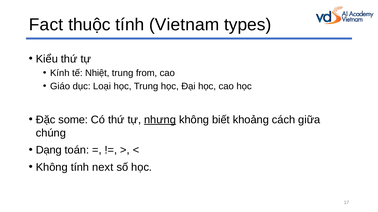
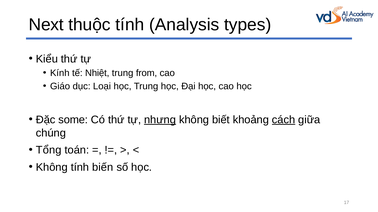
Fact: Fact -> Next (46, 25)
Vietnam: Vietnam -> Analysis (184, 25)
cách underline: none -> present (284, 120)
Dạng: Dạng -> Tổng (49, 150)
next: next -> biến (103, 168)
